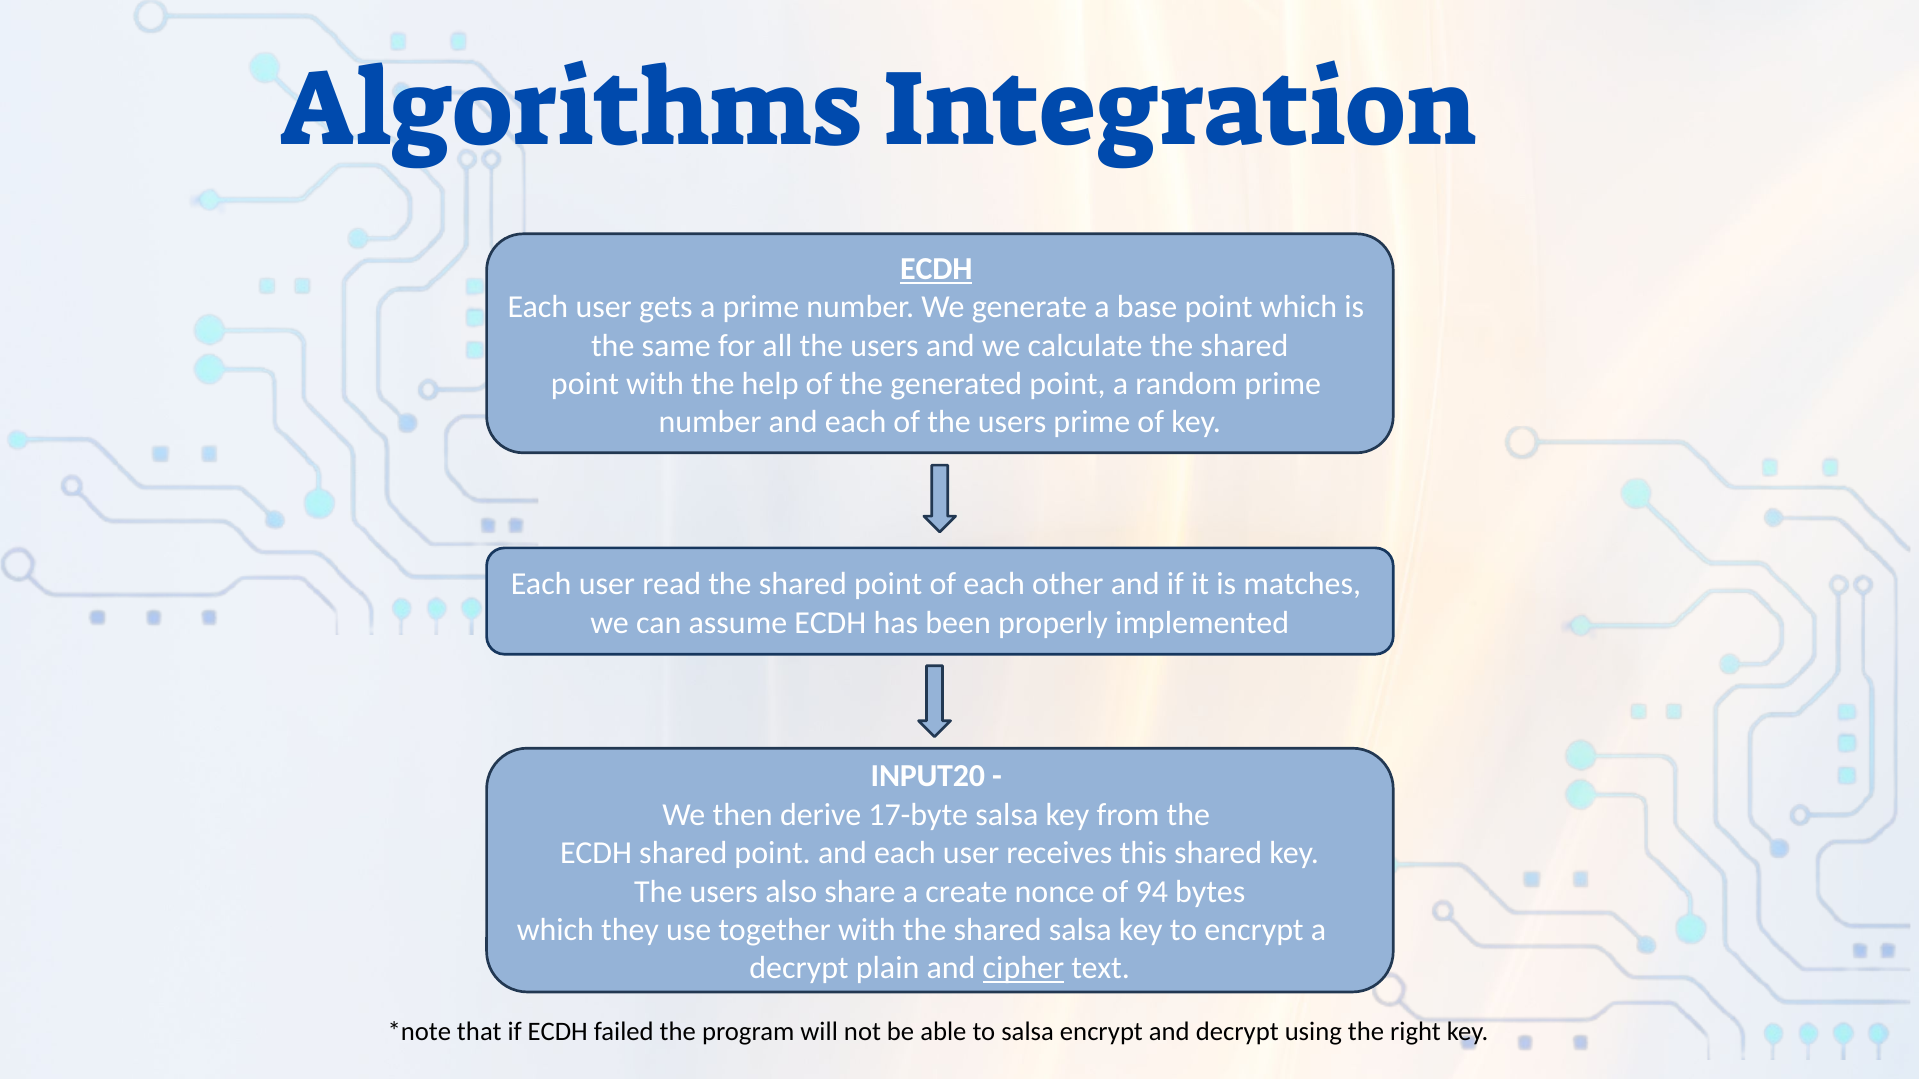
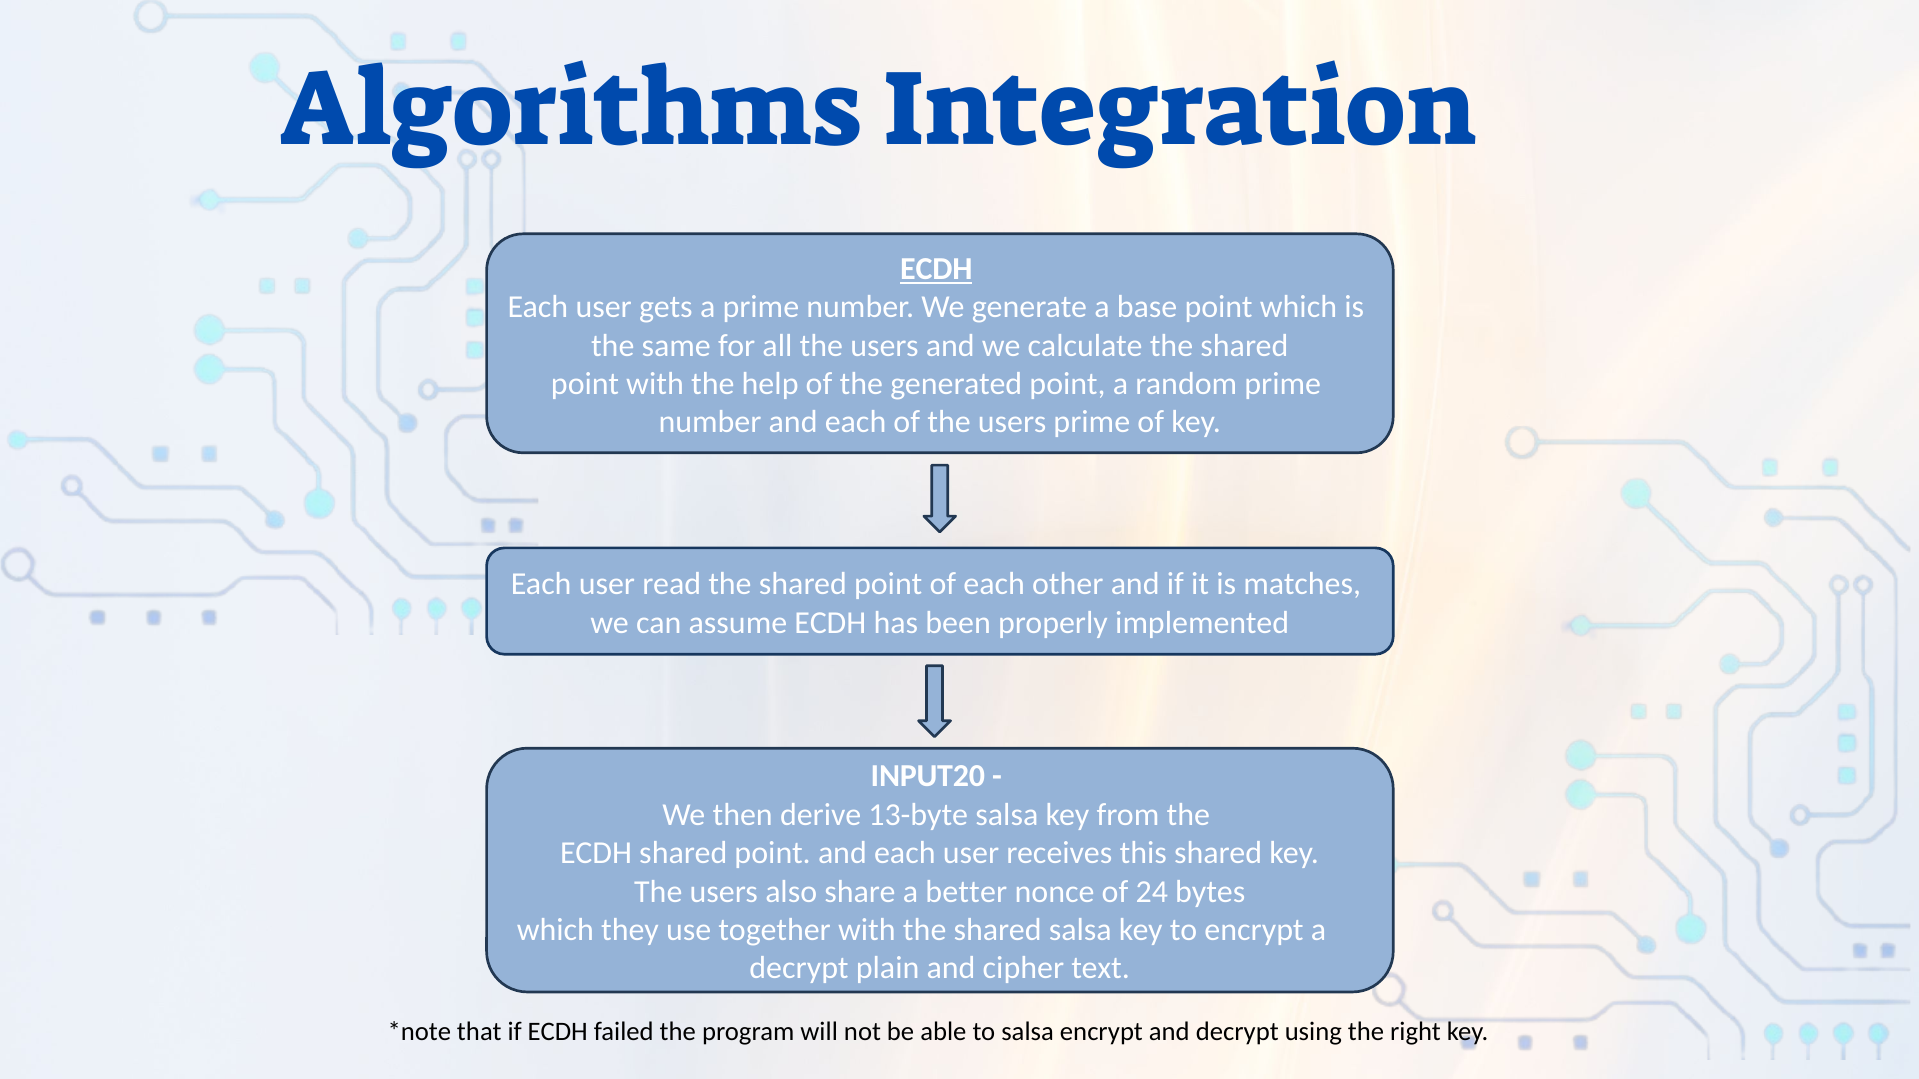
17-byte: 17-byte -> 13-byte (918, 815)
create: create -> better (966, 892)
94: 94 -> 24 (1152, 892)
cipher underline: present -> none (1023, 969)
